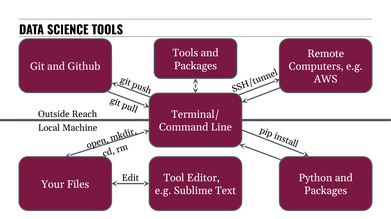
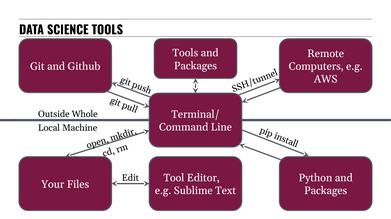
Reach: Reach -> Whole (85, 114)
